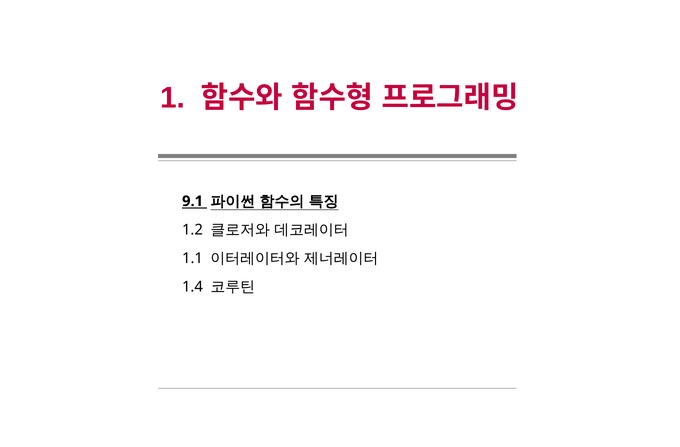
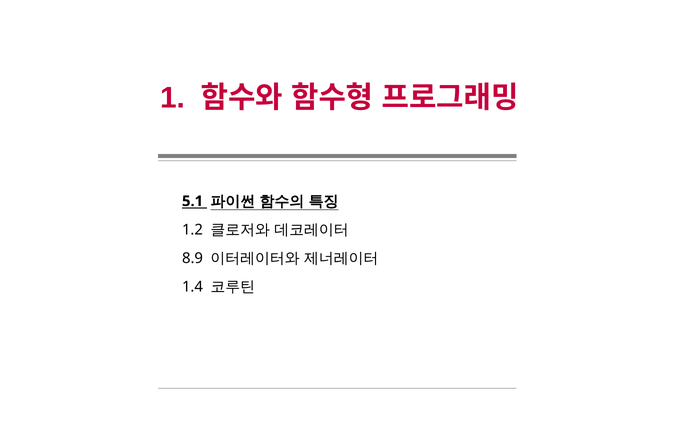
9.1: 9.1 -> 5.1 (193, 201)
1.1: 1.1 -> 8.9 (193, 258)
